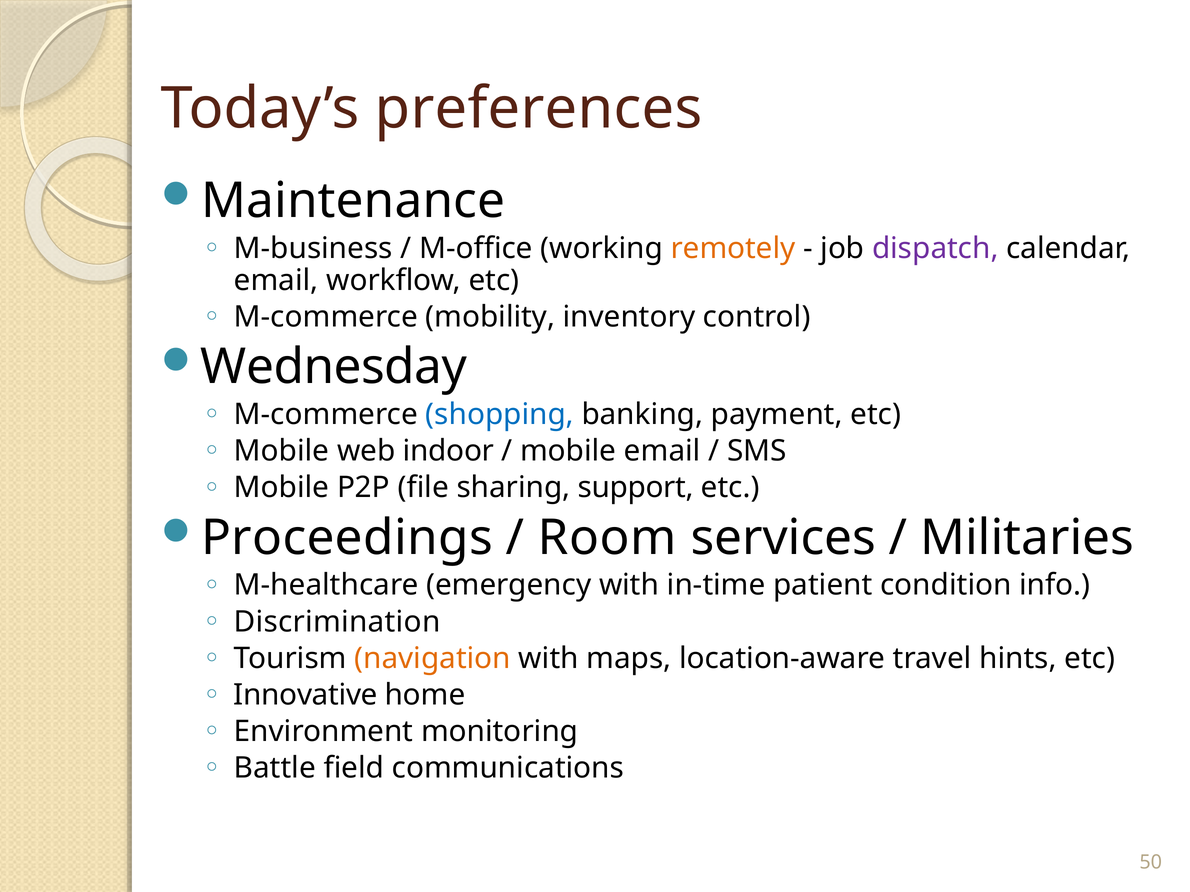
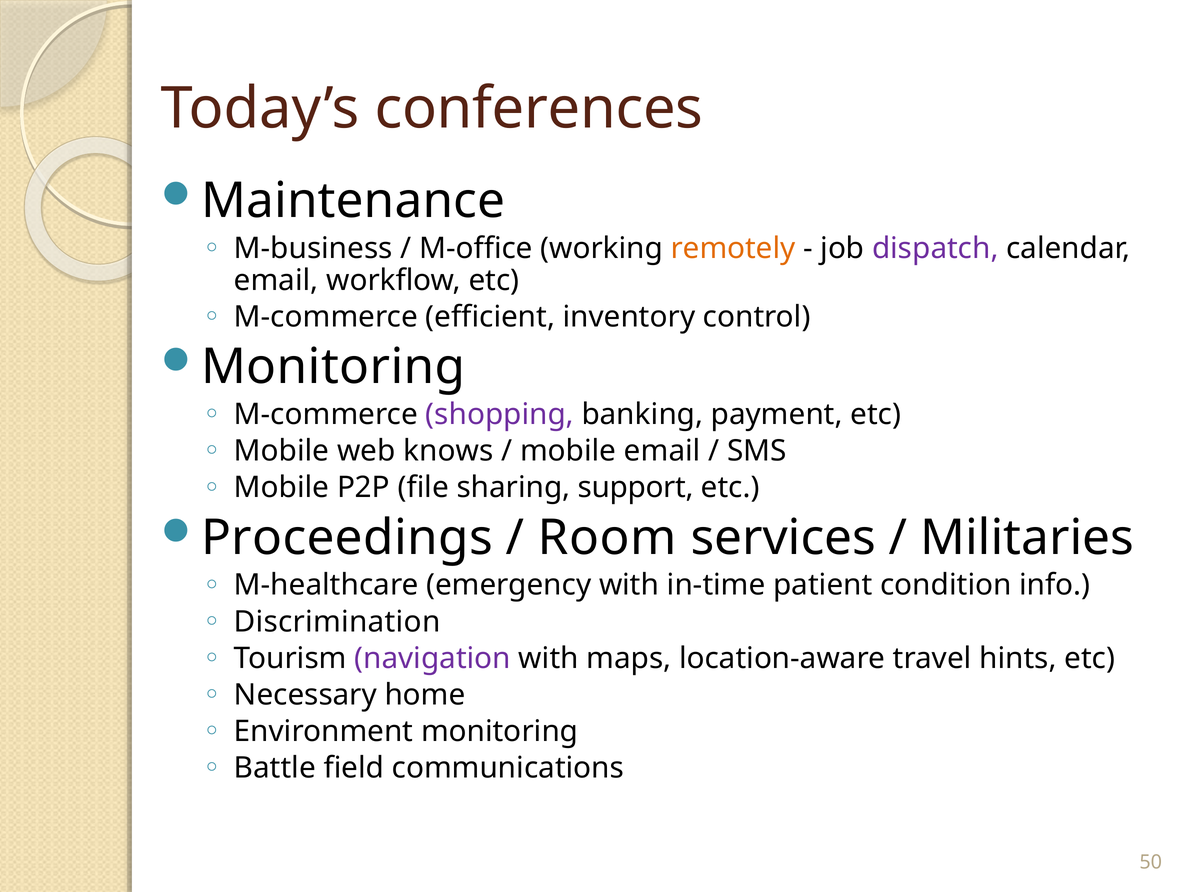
preferences: preferences -> conferences (539, 109)
mobility: mobility -> efficient (490, 317)
Wednesday: Wednesday -> Monitoring (333, 367)
shopping colour: blue -> purple (500, 415)
indoor: indoor -> knows (448, 451)
navigation colour: orange -> purple (433, 659)
Innovative: Innovative -> Necessary (305, 695)
